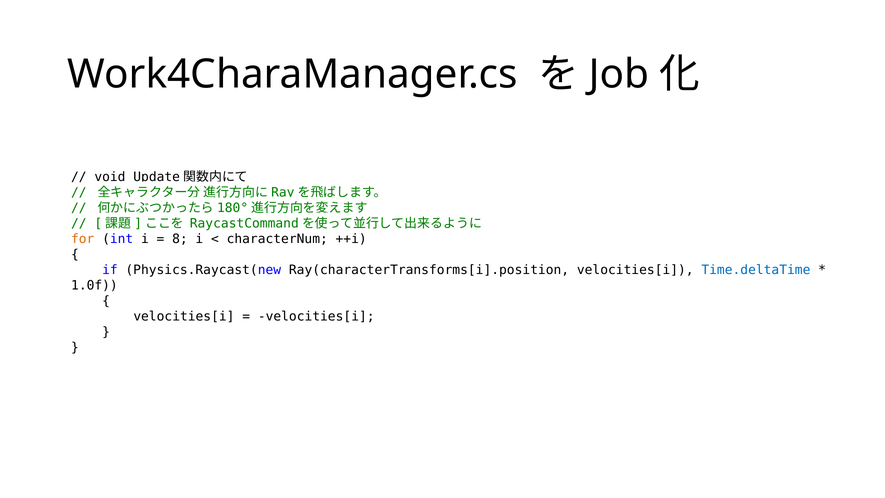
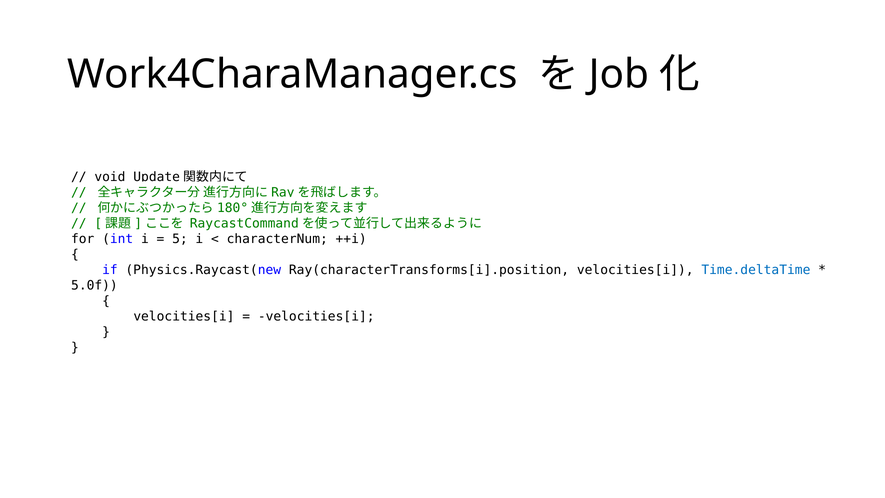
for colour: orange -> black (83, 239)
8: 8 -> 5 (180, 239)
1.0f: 1.0f -> 5.0f (94, 285)
